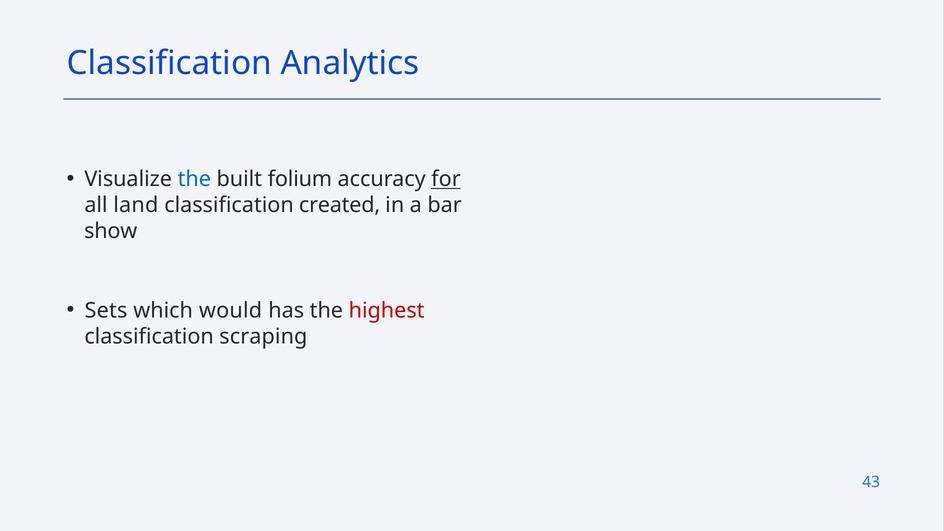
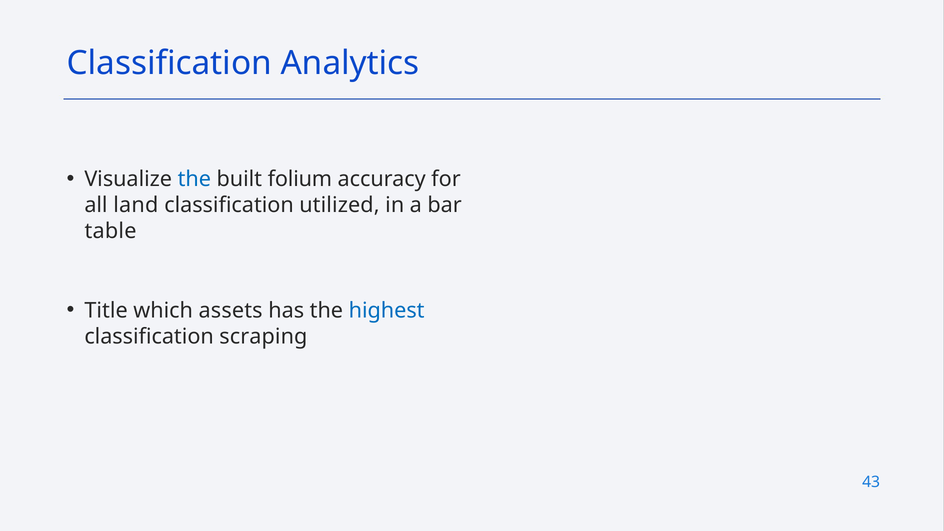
for underline: present -> none (446, 179)
created: created -> utilized (339, 205)
show: show -> table (111, 231)
Sets: Sets -> Title (106, 310)
would: would -> assets (231, 310)
highest colour: red -> blue (387, 310)
